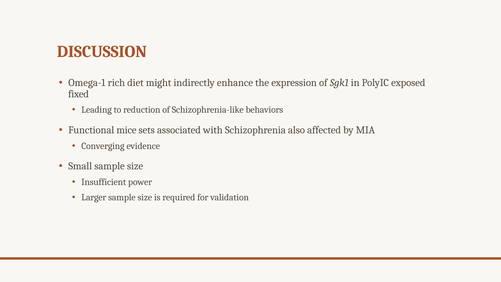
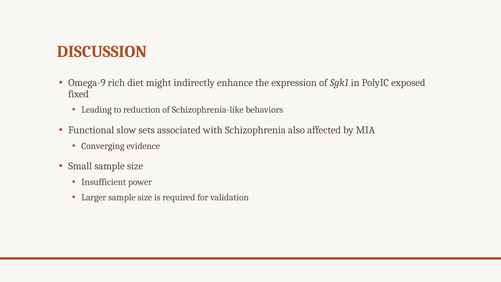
Omega-1: Omega-1 -> Omega-9 (87, 83)
mice: mice -> slow (126, 130)
